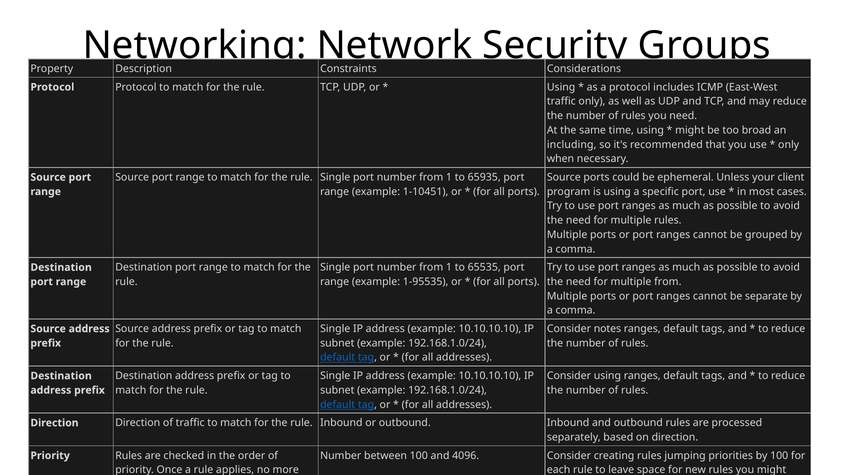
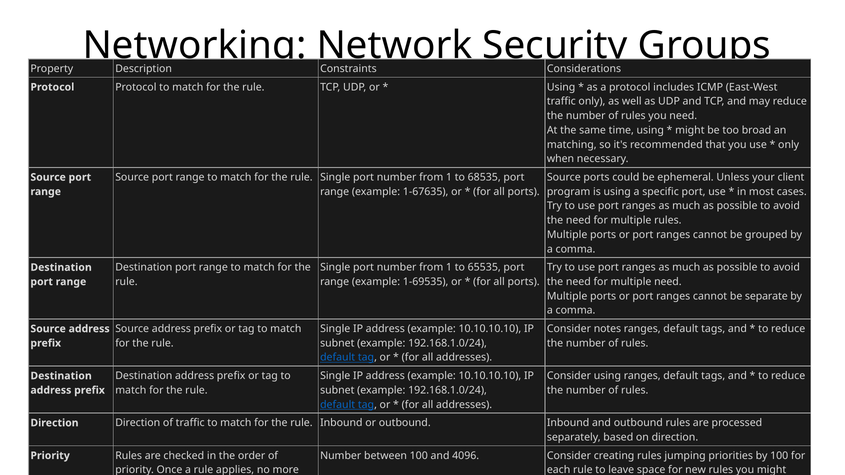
including: including -> matching (572, 145)
65935: 65935 -> 68535 (484, 177)
1-10451: 1-10451 -> 1-67635 (426, 192)
1-95535: 1-95535 -> 1-69535 (426, 282)
multiple from: from -> need (668, 282)
